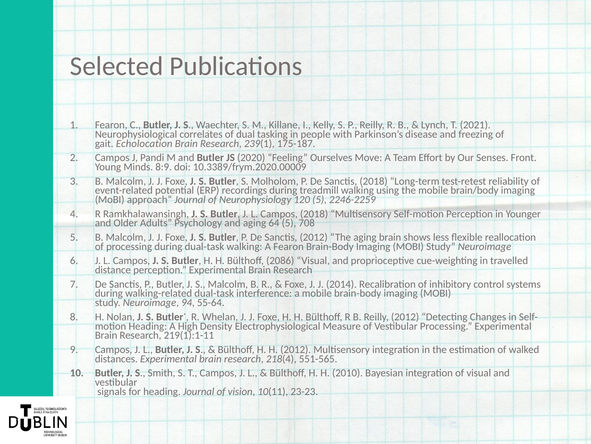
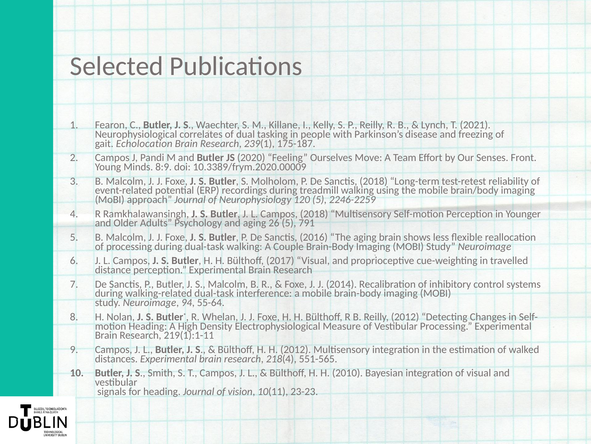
64: 64 -> 26 (274, 223)
708: 708 -> 791 (307, 223)
Sanctis 2012: 2012 -> 2016 (314, 237)
A Fearon: Fearon -> Couple (289, 246)
2086: 2086 -> 2017 (280, 260)
